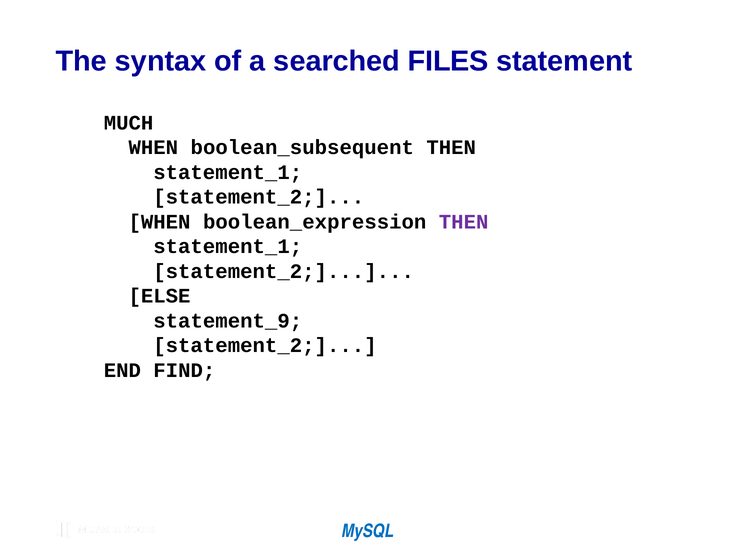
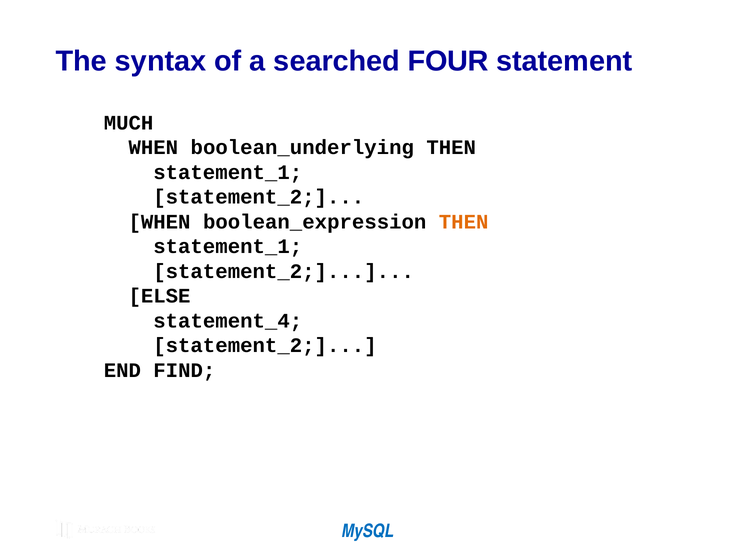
FILES: FILES -> FOUR (448, 61)
boolean_subsequent: boolean_subsequent -> boolean_underlying (302, 148)
THEN colour: purple -> orange (464, 222)
statement_9: statement_9 -> statement_4 (228, 321)
